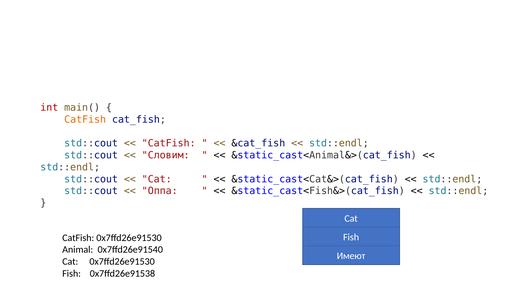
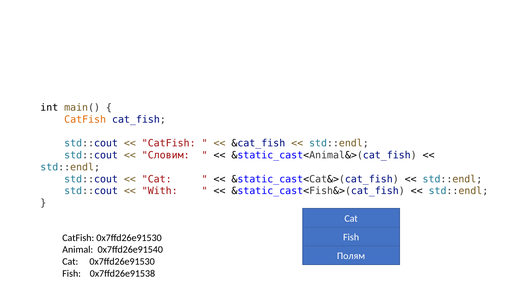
int colour: red -> black (49, 108)
Оппа: Оппа -> With (160, 191)
Имеют: Имеют -> Полям (351, 256)
